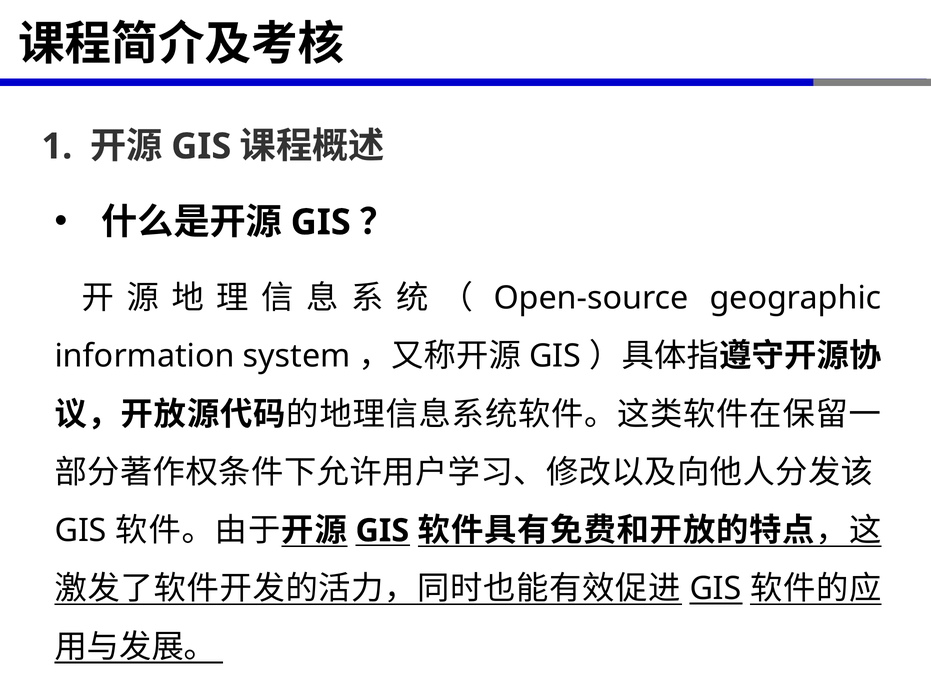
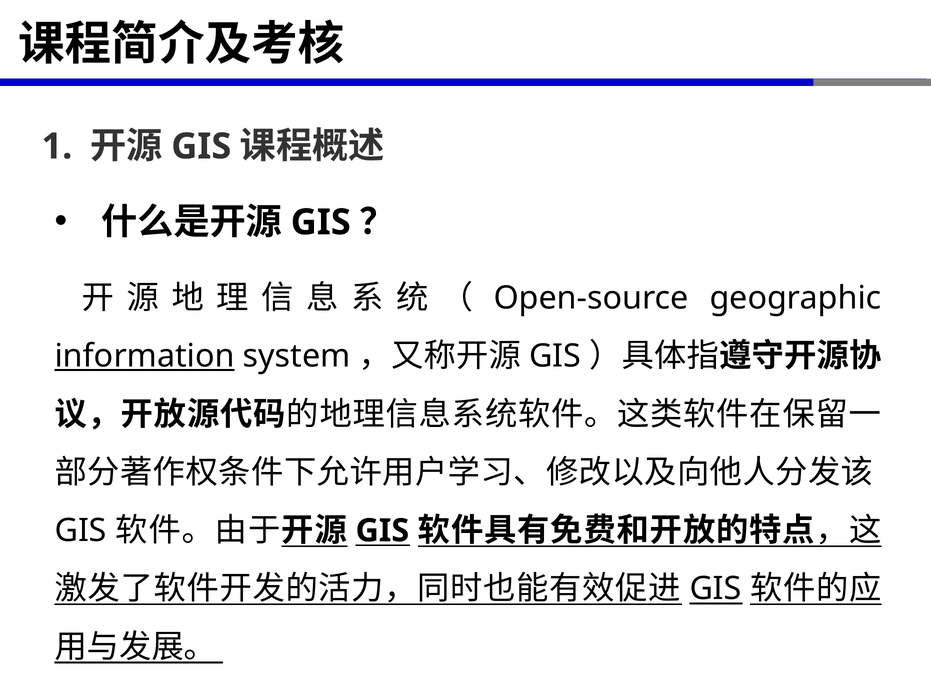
information underline: none -> present (145, 356)
